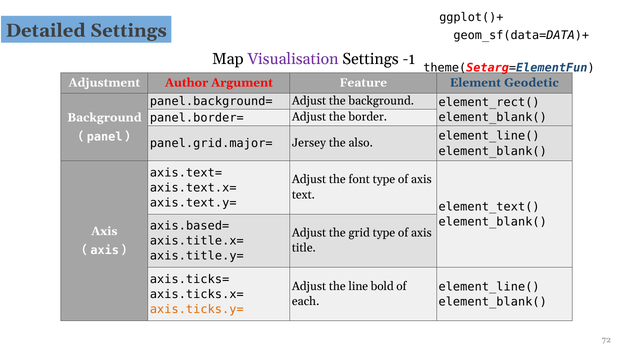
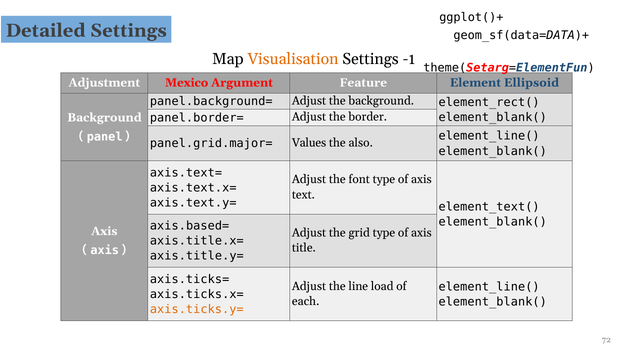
Visualisation colour: purple -> orange (293, 59)
Author: Author -> Mexico (187, 83)
Geodetic: Geodetic -> Ellipsoid (531, 83)
Jersey: Jersey -> Values (309, 143)
bold: bold -> load (382, 286)
